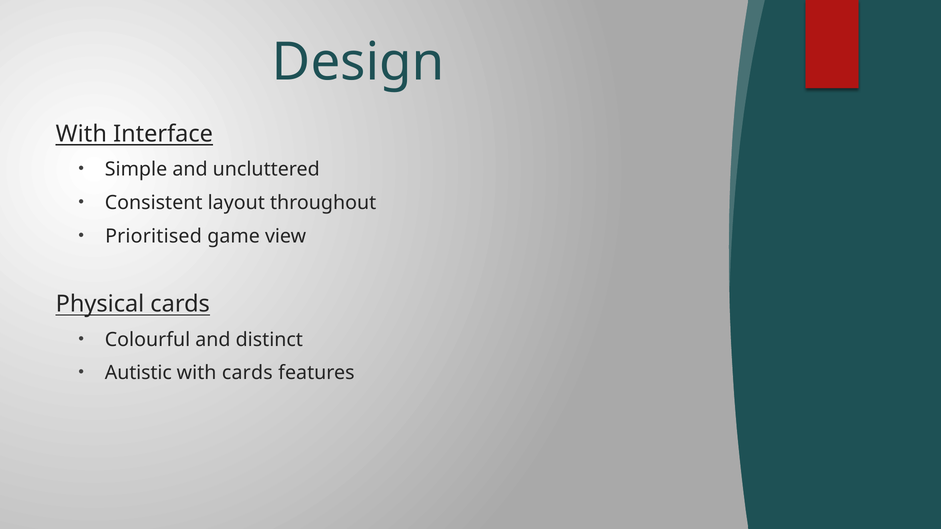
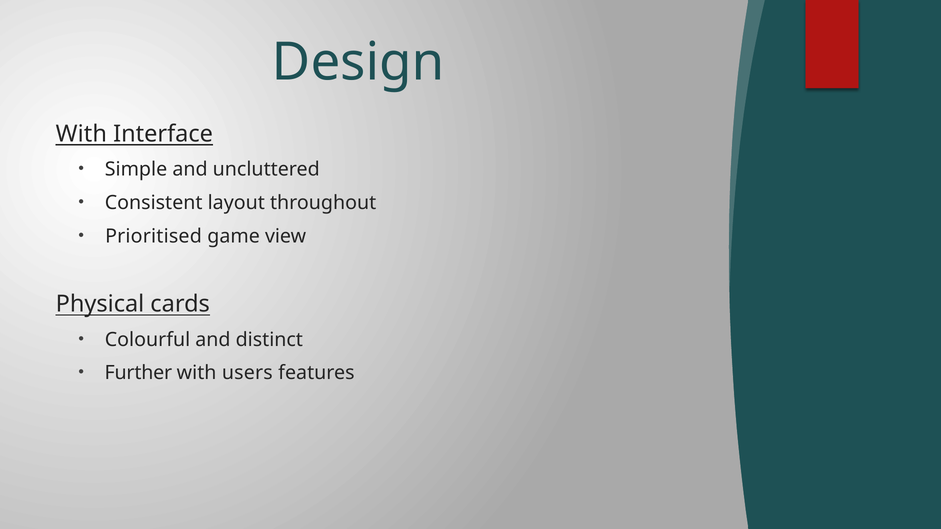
Autistic: Autistic -> Further (138, 373)
with cards: cards -> users (247, 373)
